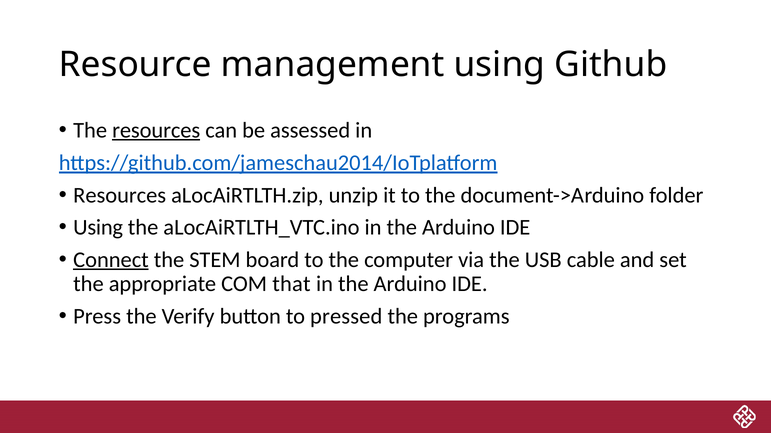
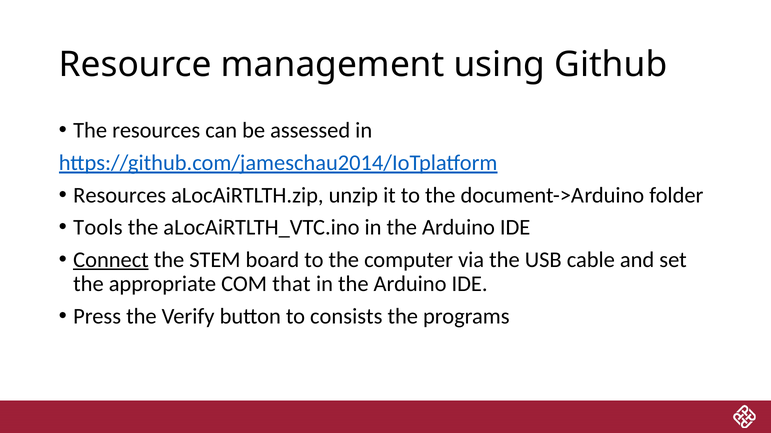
resources underline: present -> none (156, 130)
Using: Using -> Tools (98, 228)
pressed: pressed -> consists (346, 317)
